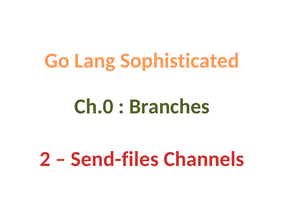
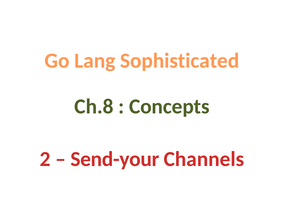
Ch.0: Ch.0 -> Ch.8 (94, 106)
Branches: Branches -> Concepts (169, 106)
Send-files: Send-files -> Send-your (115, 159)
